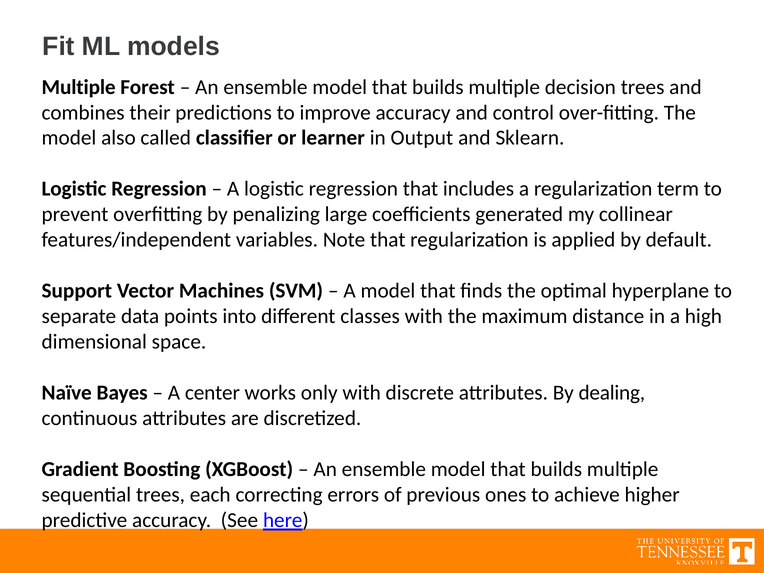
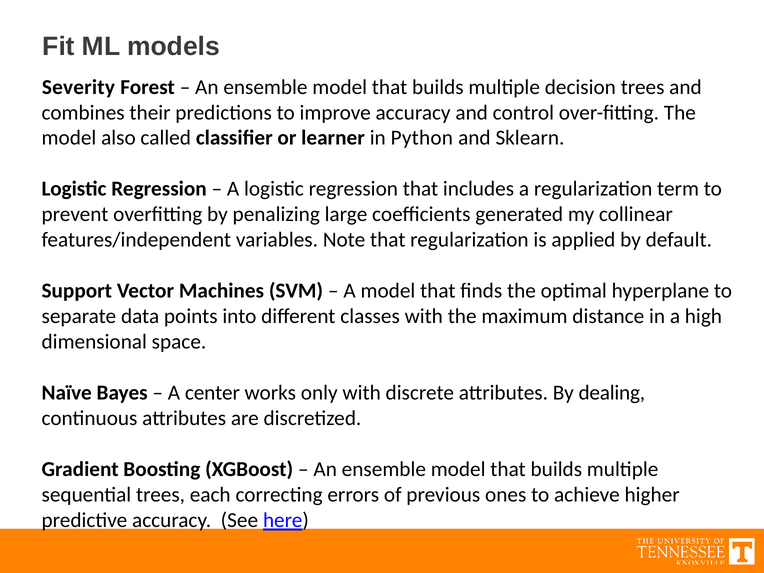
Multiple: Multiple -> Severity (78, 87)
Output: Output -> Python (422, 138)
